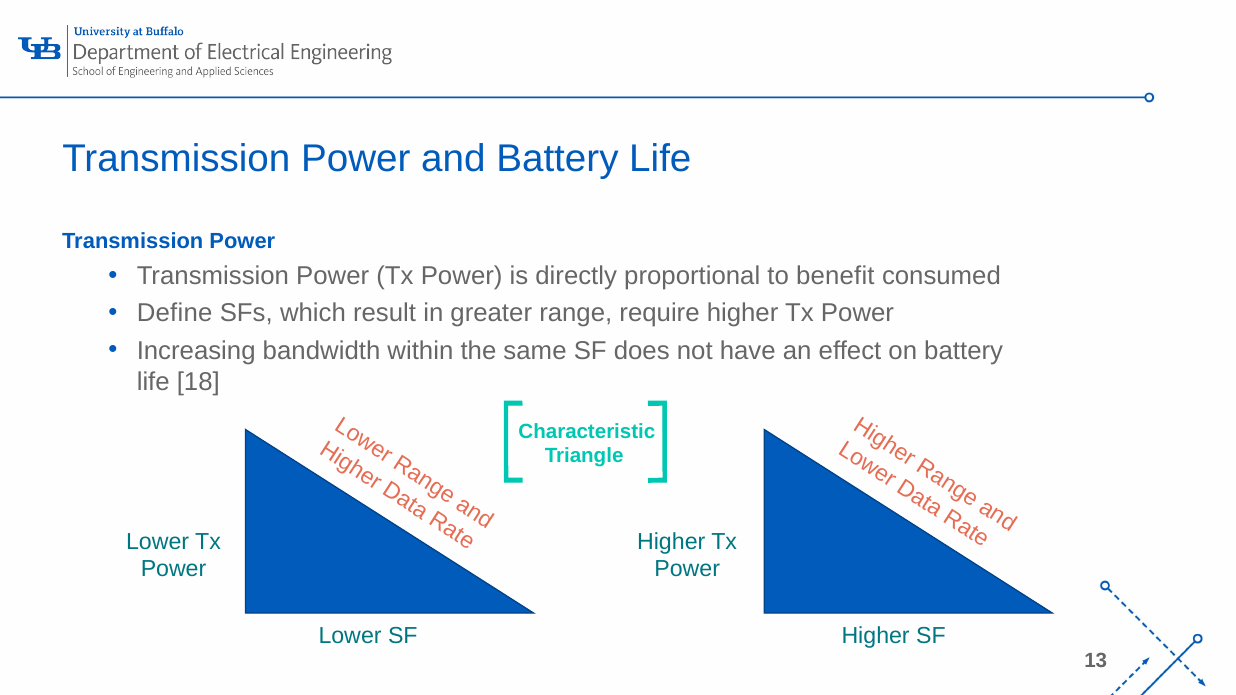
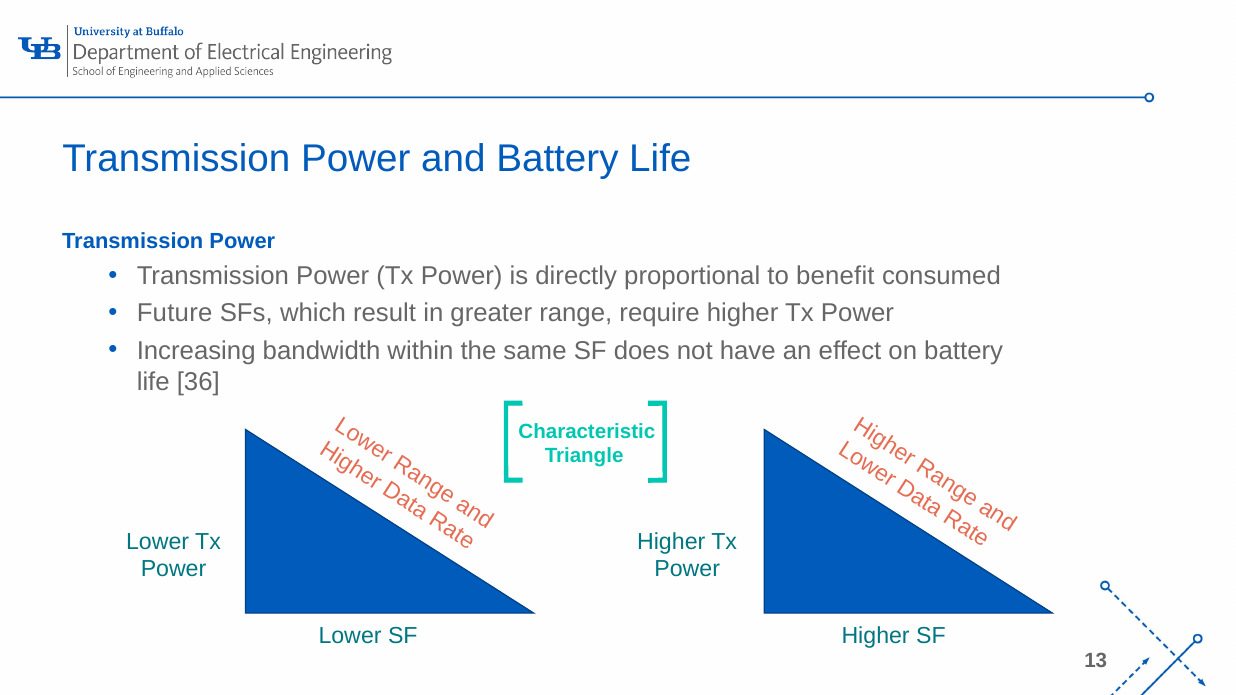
Define: Define -> Future (175, 313)
18: 18 -> 36 (198, 382)
